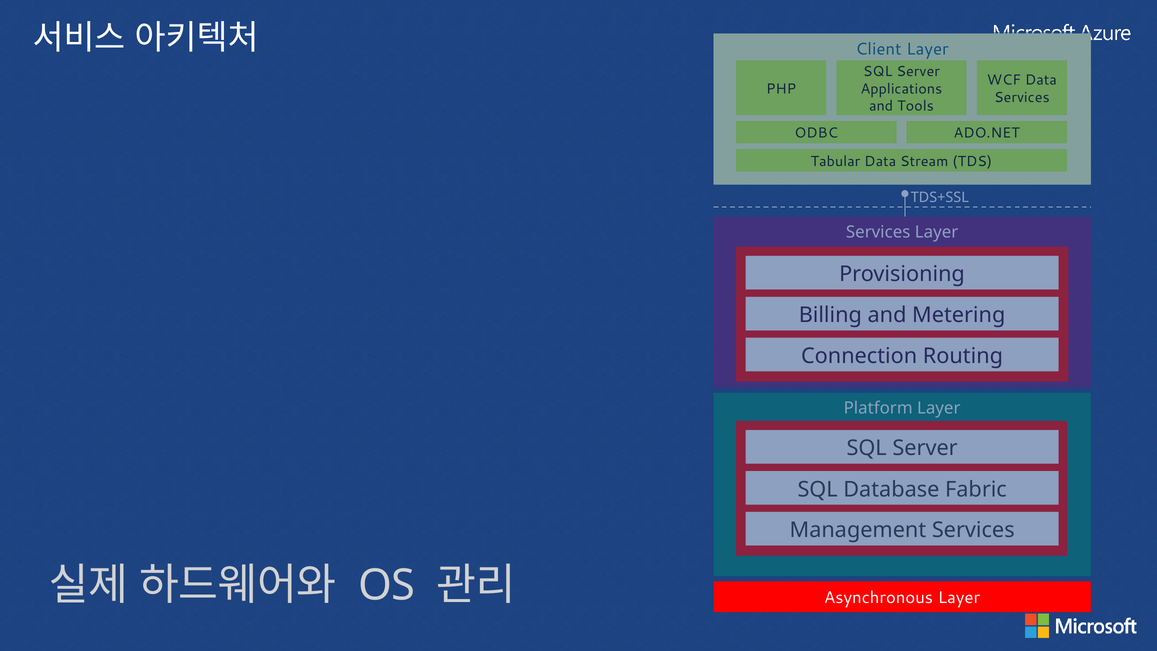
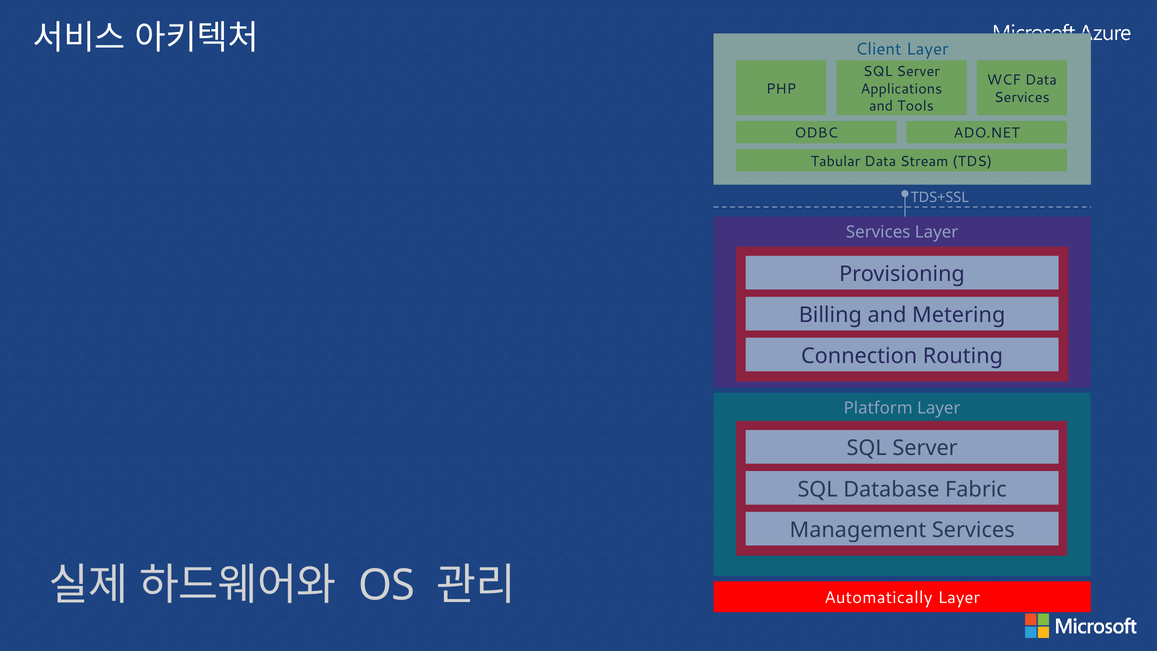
Asynchronous: Asynchronous -> Automatically (878, 598)
